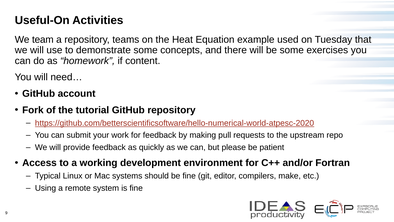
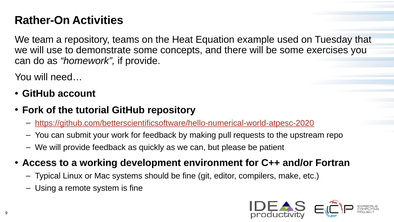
Useful-On: Useful-On -> Rather-On (42, 20)
if content: content -> provide (143, 61)
